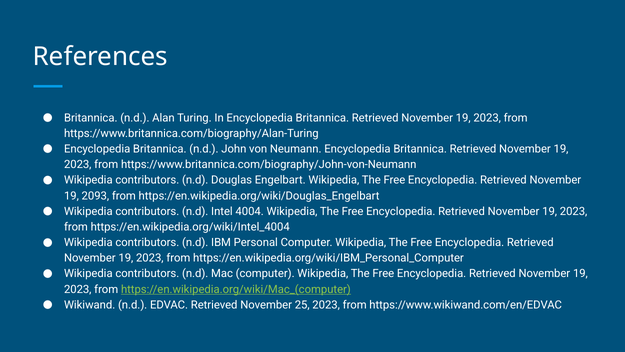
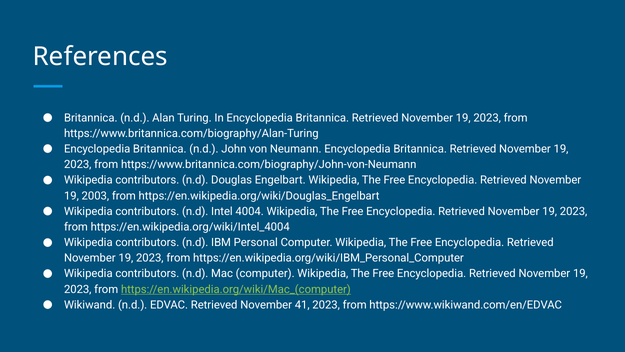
2093: 2093 -> 2003 (95, 196)
25: 25 -> 41 (302, 305)
